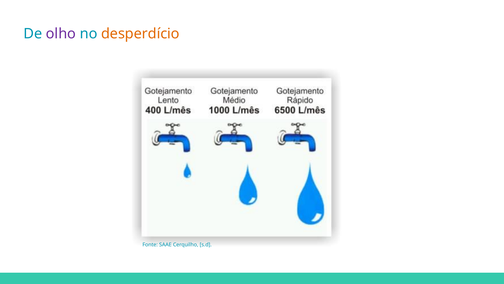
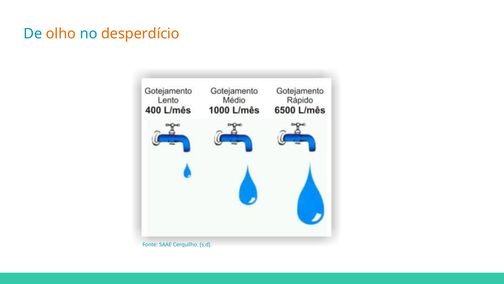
olho colour: purple -> orange (61, 34)
